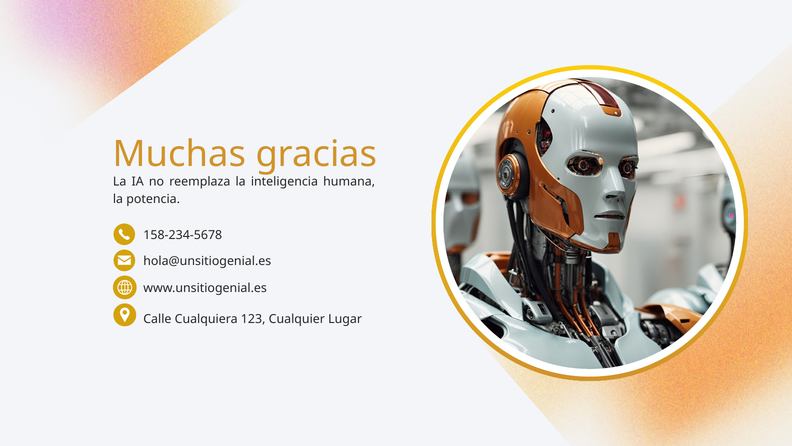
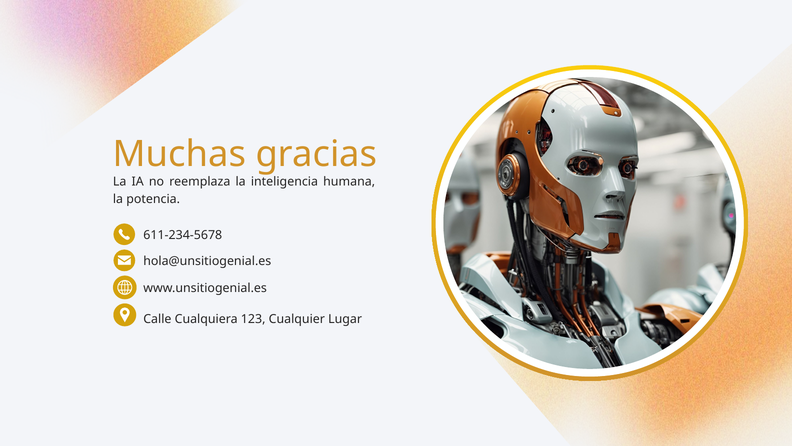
158-234-5678: 158-234-5678 -> 611-234-5678 (183, 235)
